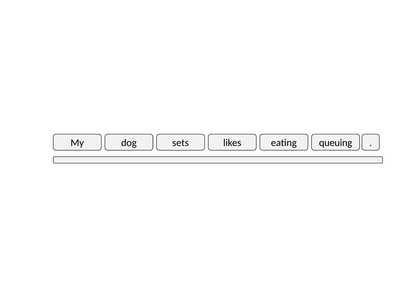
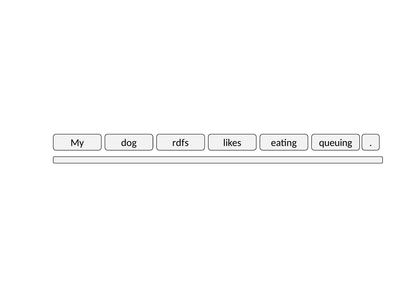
sets: sets -> rdfs (180, 143)
